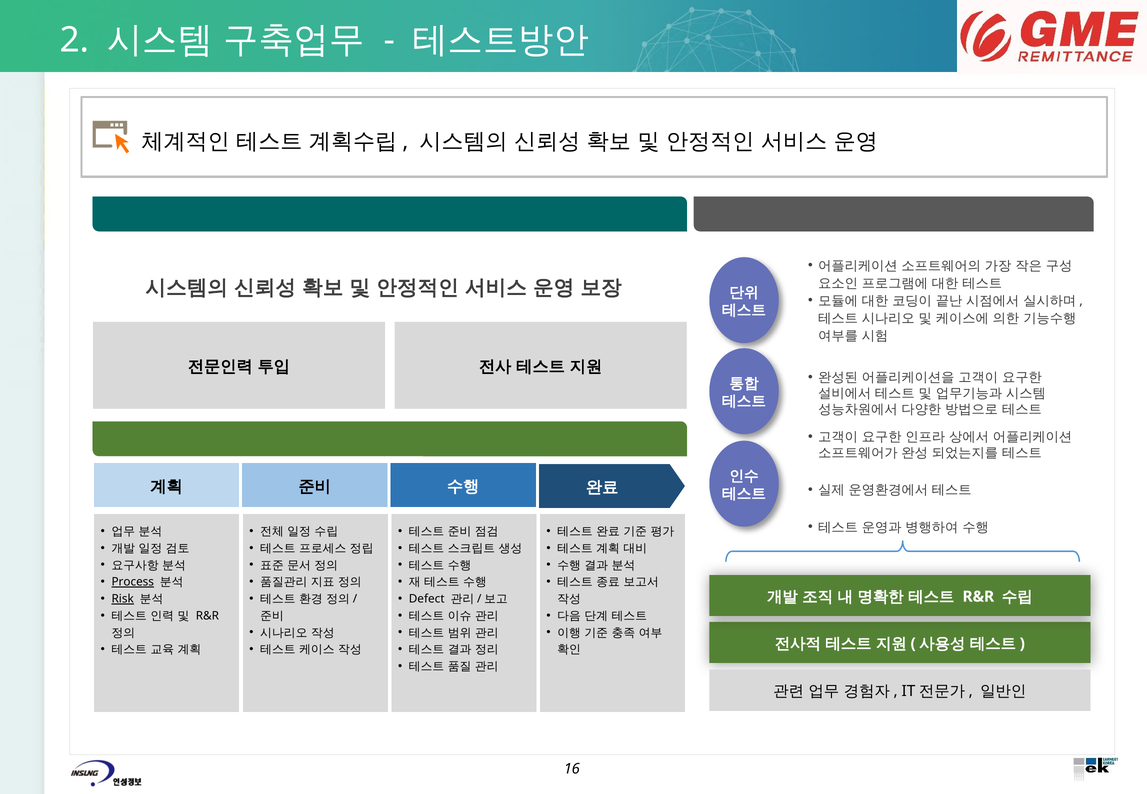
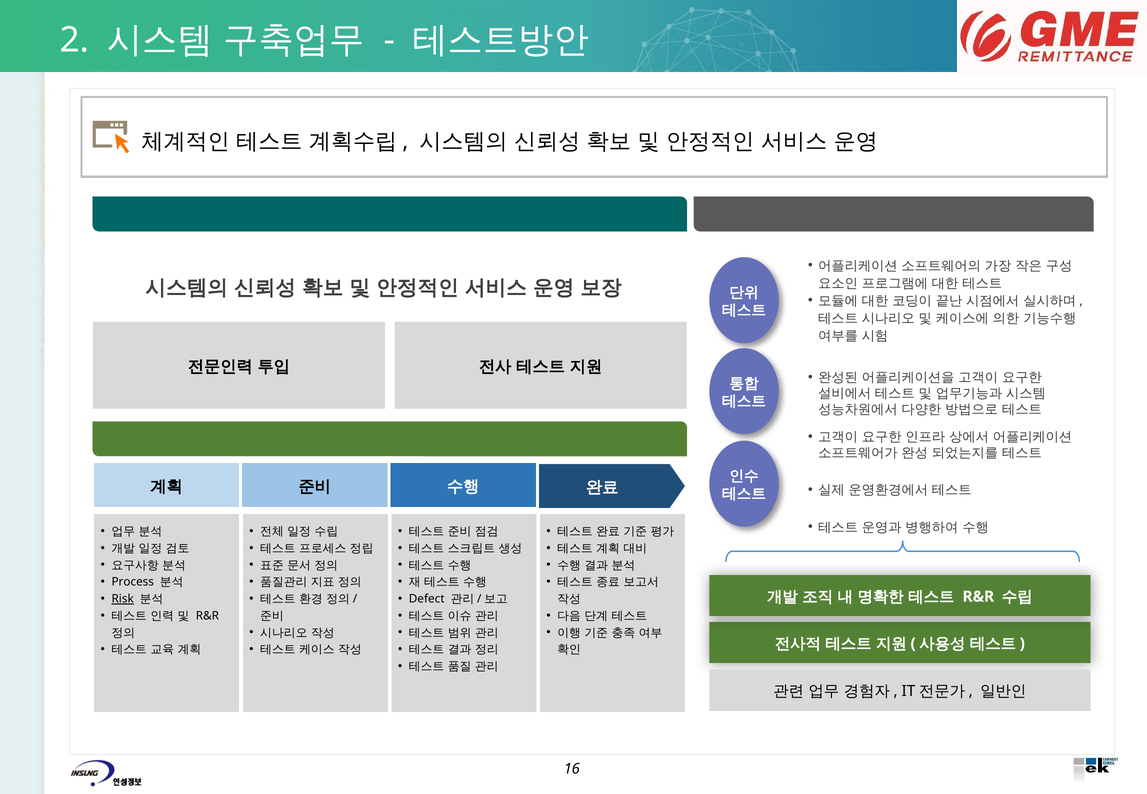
Process underline: present -> none (133, 582)
